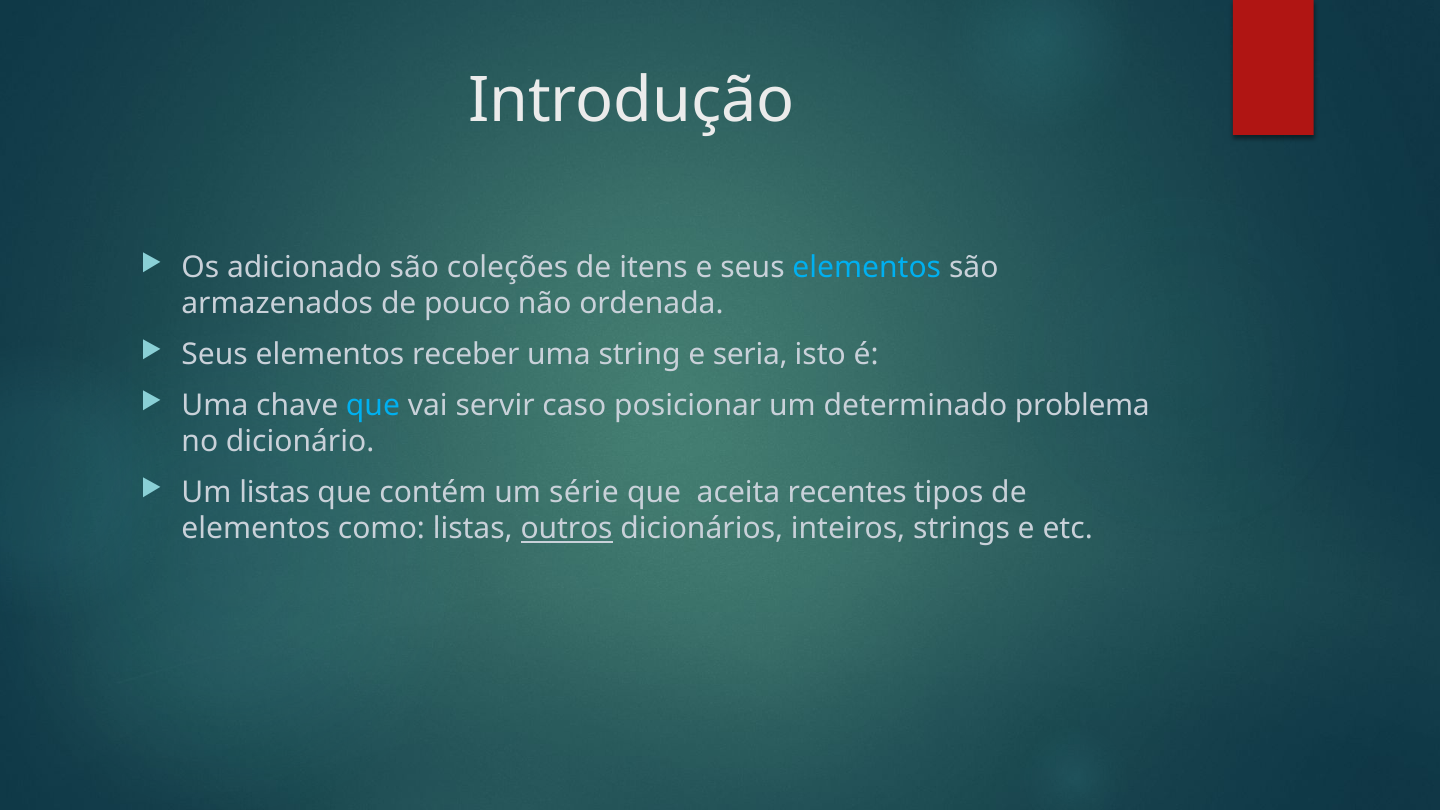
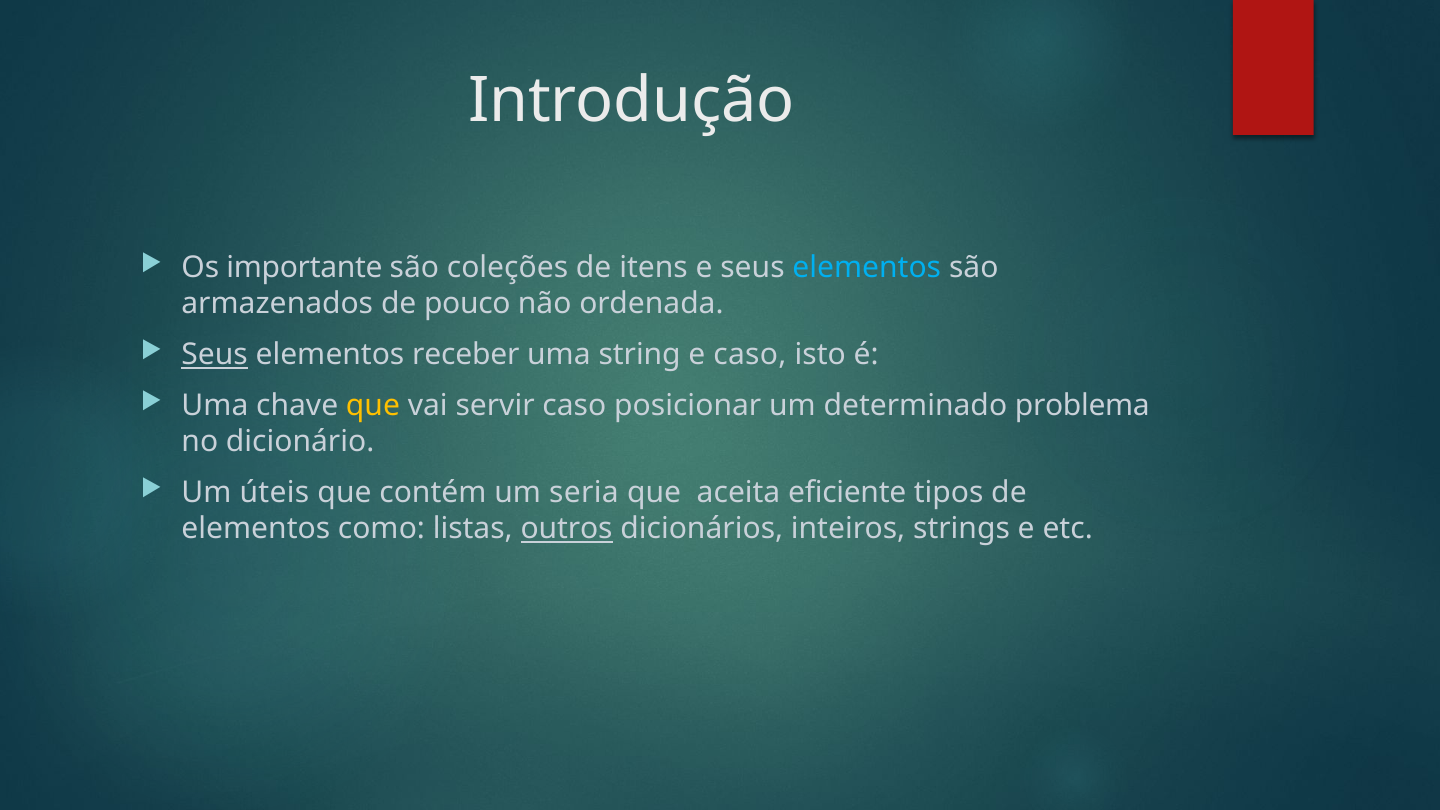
adicionado: adicionado -> importante (305, 268)
Seus underline: none -> present (215, 355)
e seria: seria -> caso (750, 355)
que colour: light blue -> yellow (373, 406)
Um listas: listas -> úteis (274, 493)
série: série -> seria (584, 493)
recentes: recentes -> eficiente (847, 493)
